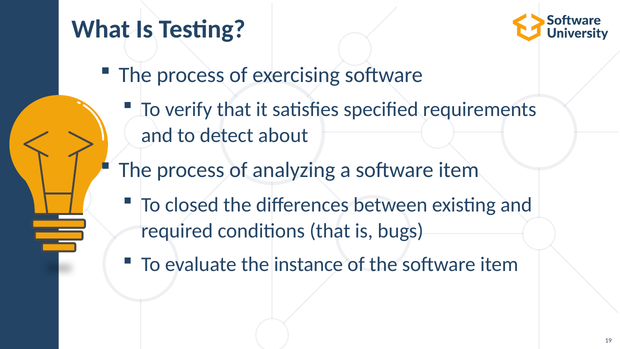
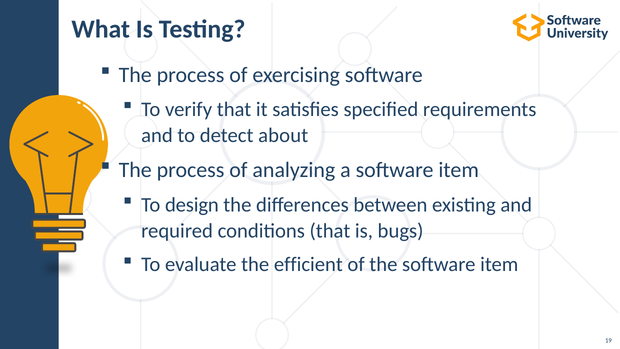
closed: closed -> design (192, 205)
instance: instance -> efficient (308, 264)
